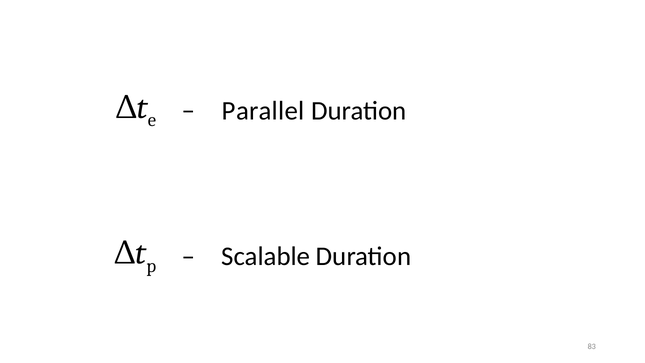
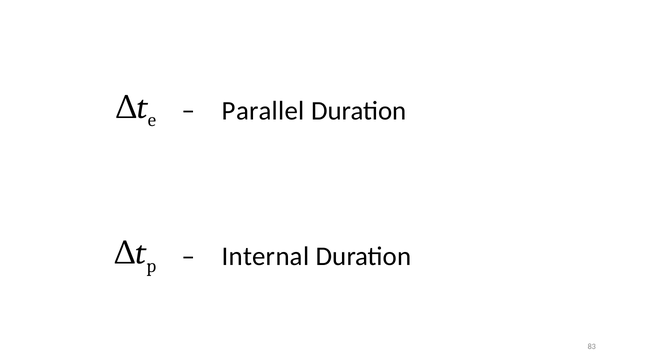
Scalable: Scalable -> Internal (265, 256)
